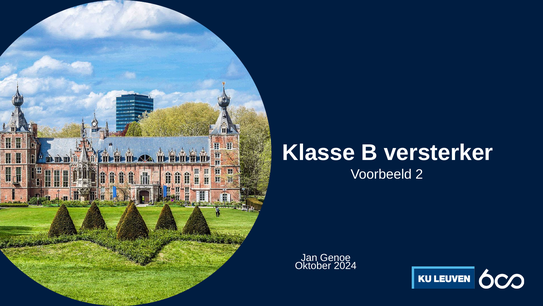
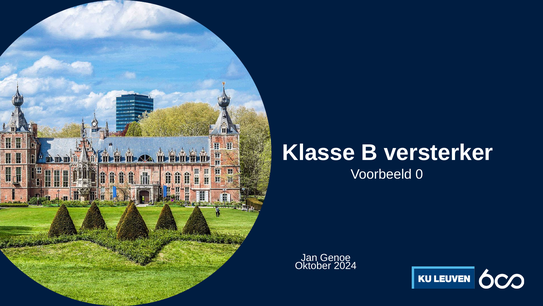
2: 2 -> 0 (419, 174)
